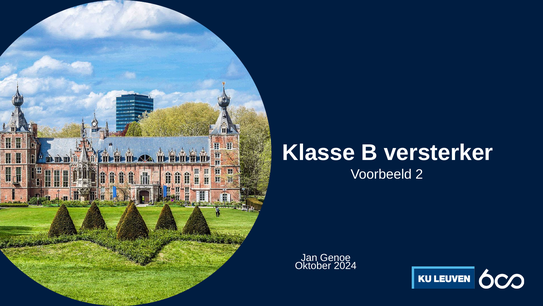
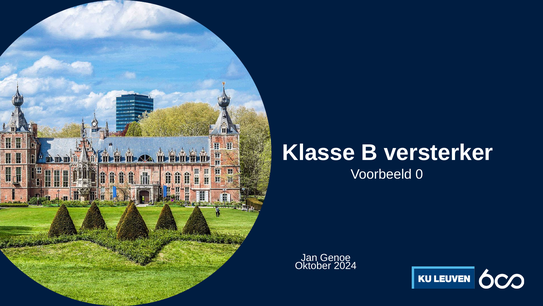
2: 2 -> 0 (419, 174)
